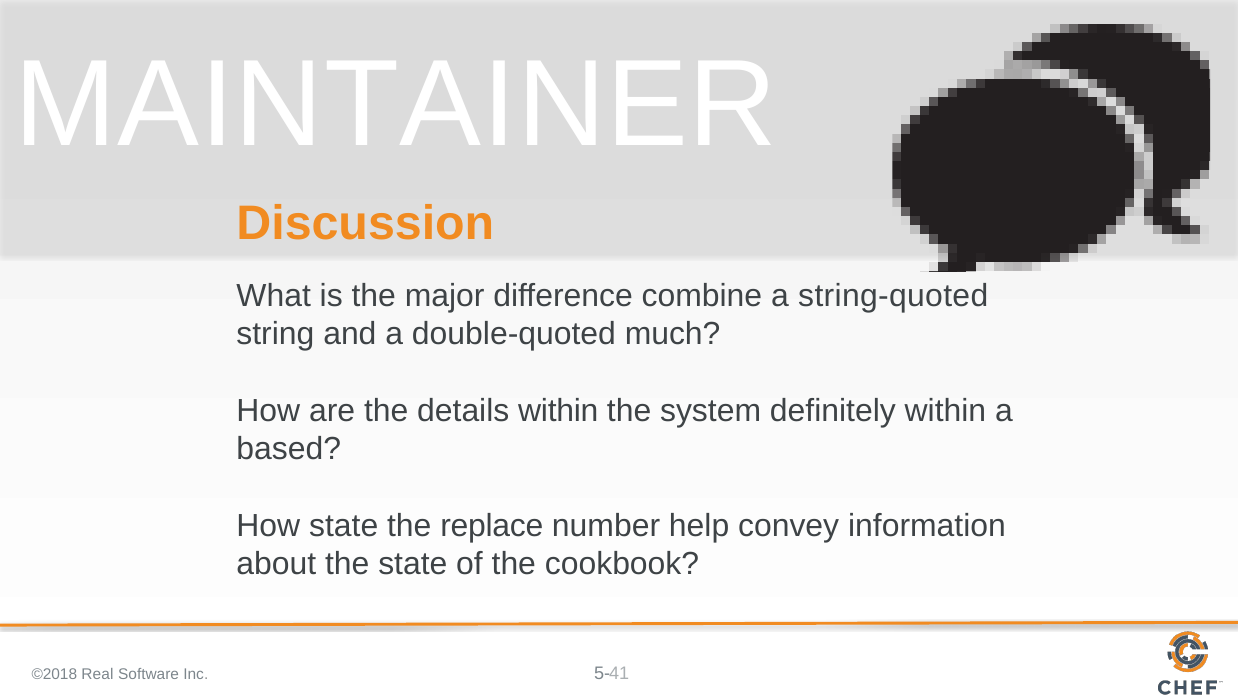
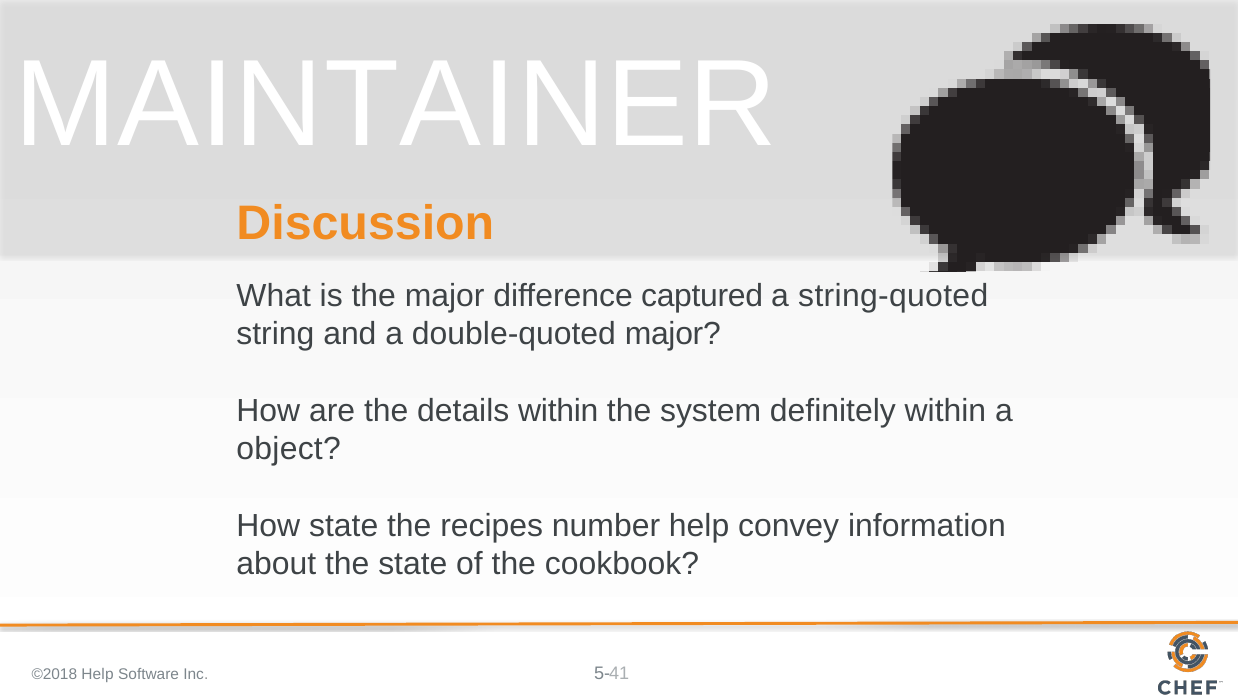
combine: combine -> captured (702, 295)
double-quoted much: much -> major (673, 334)
based: based -> object (289, 448)
replace: replace -> recipes (492, 525)
©2018 Real: Real -> Help (98, 674)
